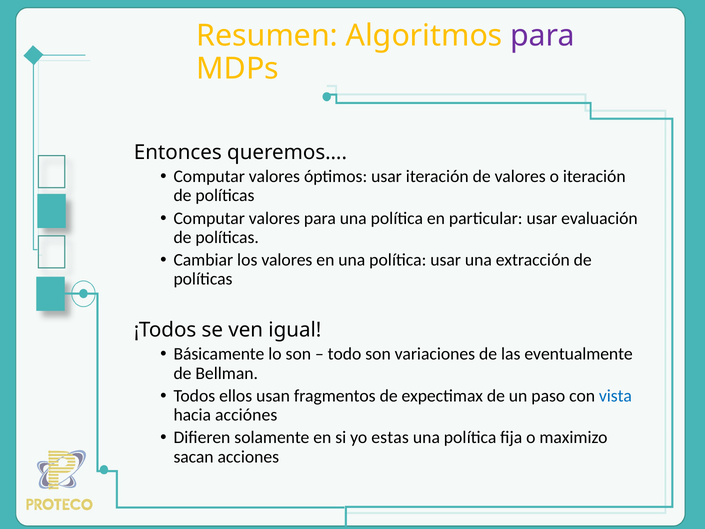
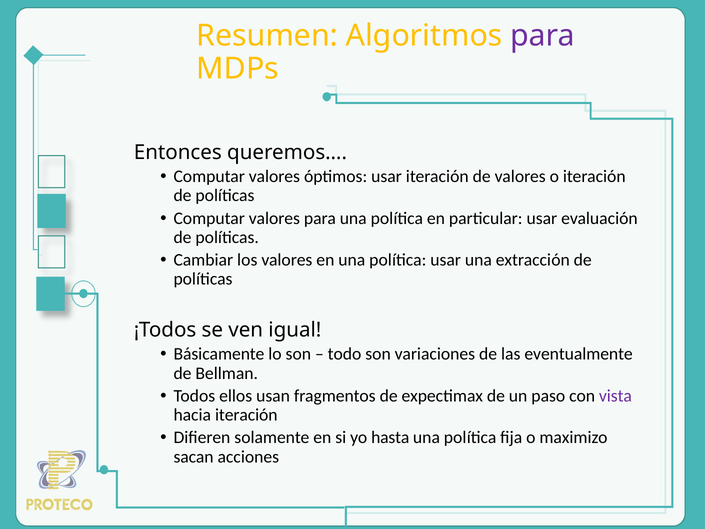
vista colour: blue -> purple (615, 396)
hacia acciónes: acciónes -> iteración (246, 415)
estas: estas -> hasta (390, 437)
